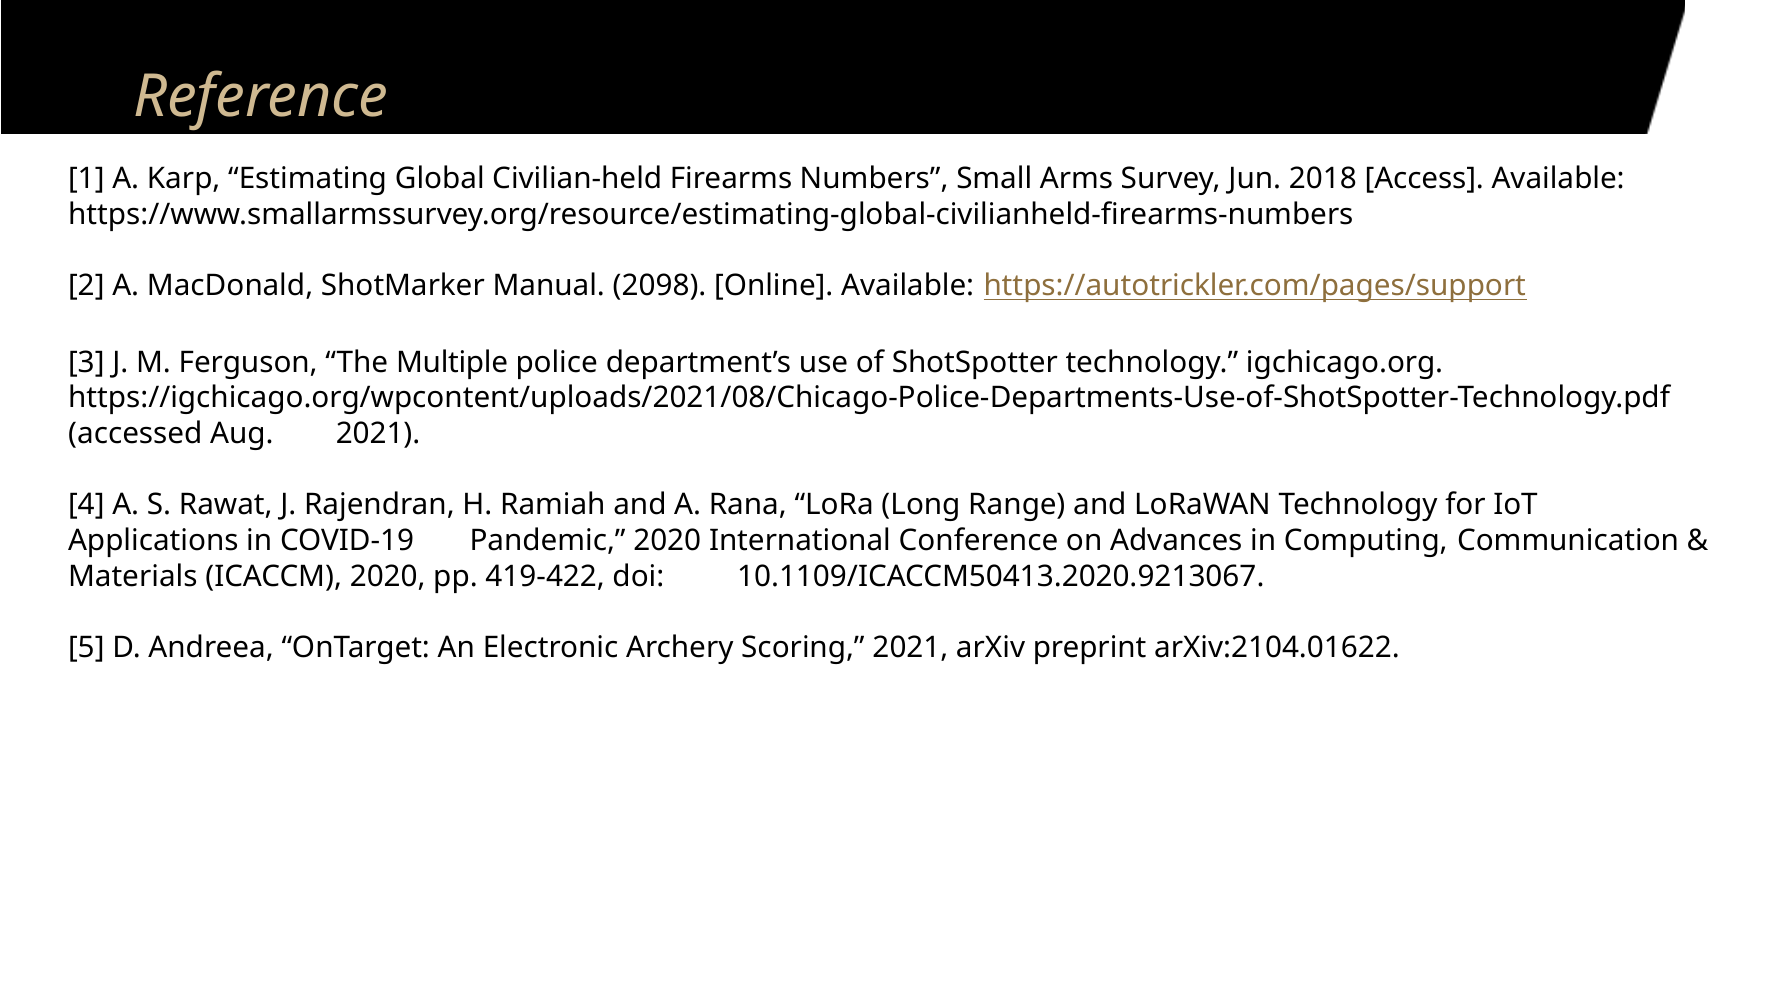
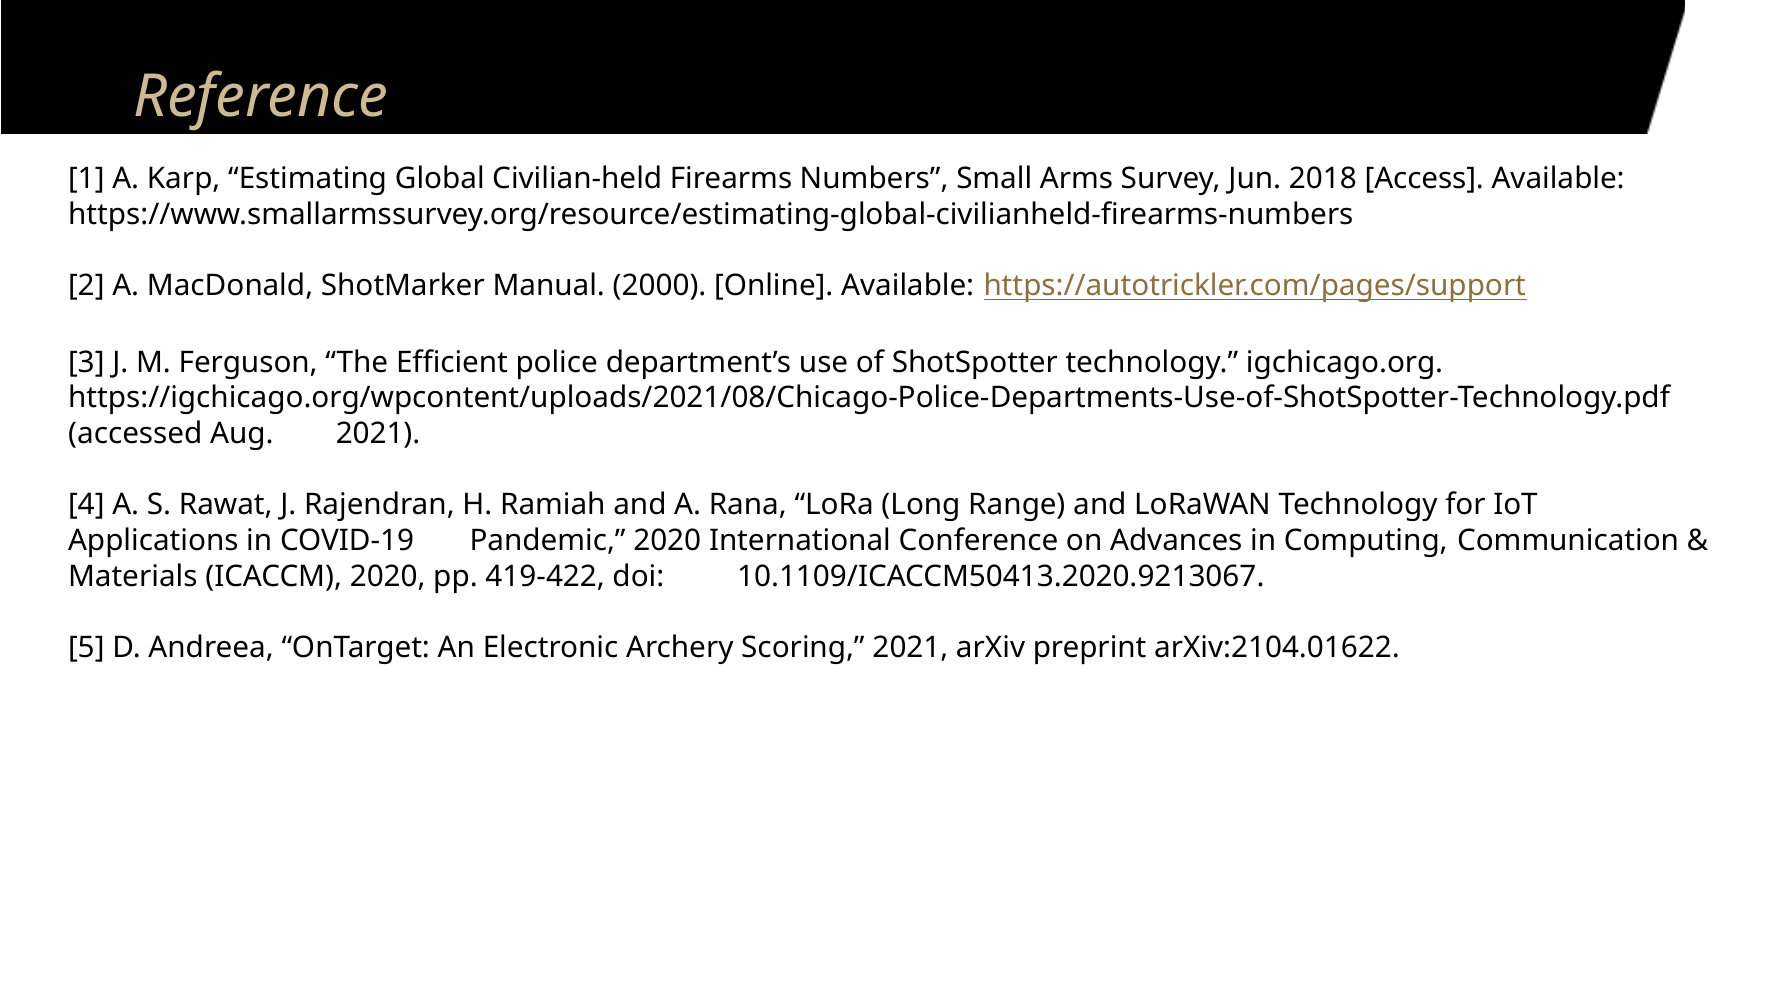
2098: 2098 -> 2000 (660, 286)
Multiple: Multiple -> Efficient (452, 362)
